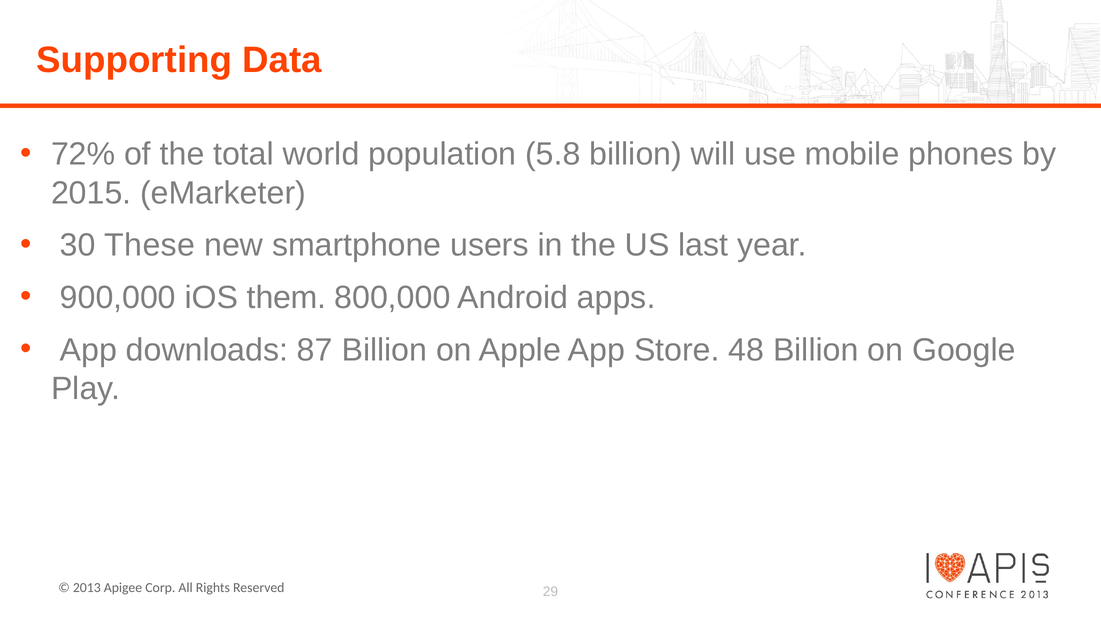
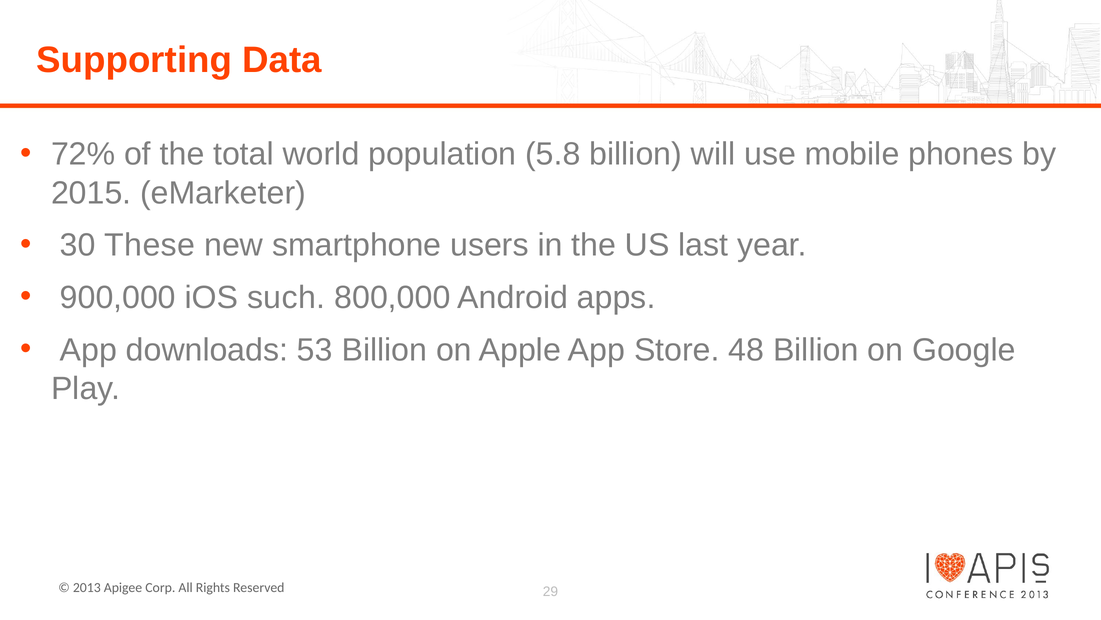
them: them -> such (286, 298)
87: 87 -> 53 (315, 350)
